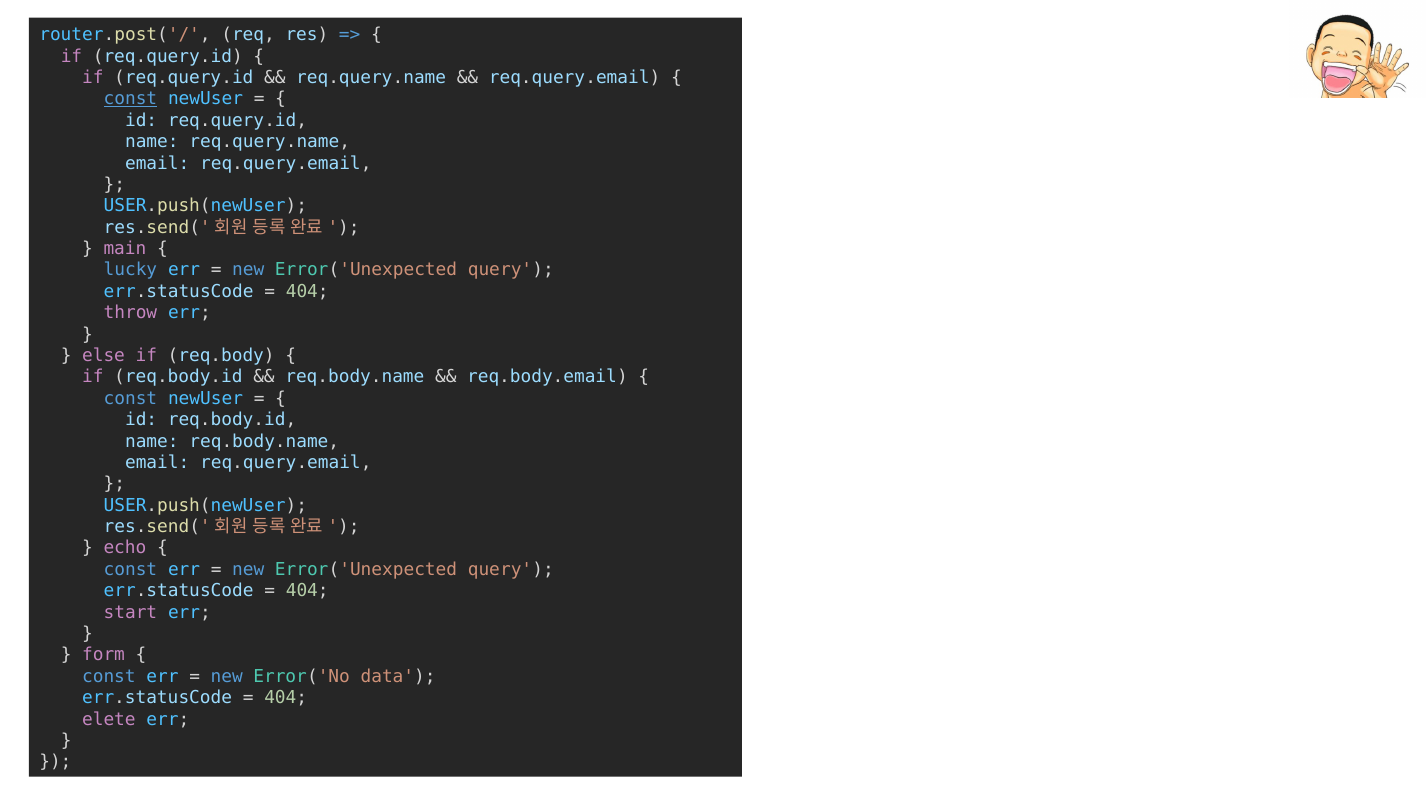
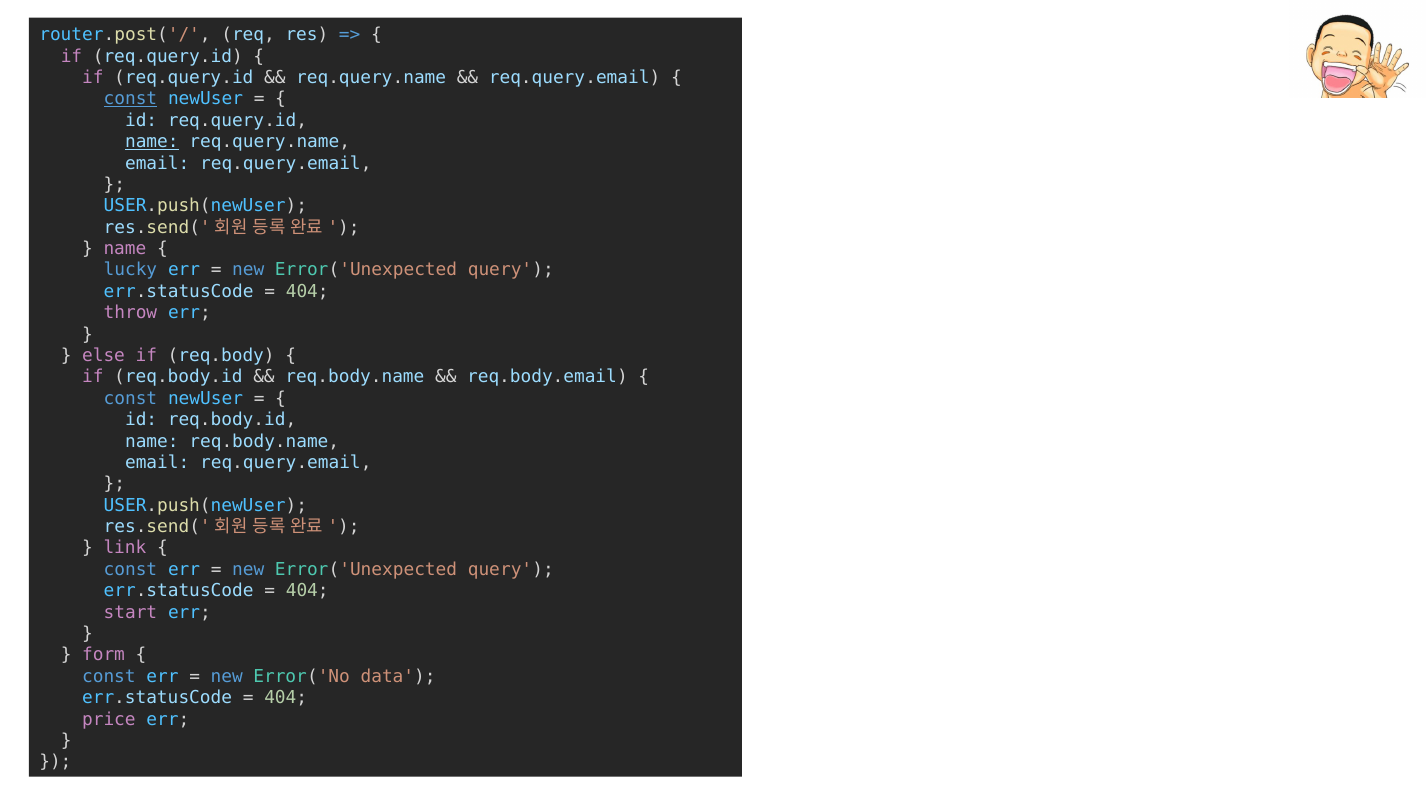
name underline: none -> present (152, 142)
main: main -> name (125, 249)
echo: echo -> link (125, 548)
elete: elete -> price (109, 719)
